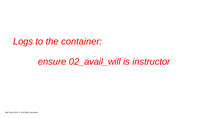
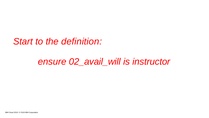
Logs: Logs -> Start (23, 41)
container: container -> definition (82, 41)
